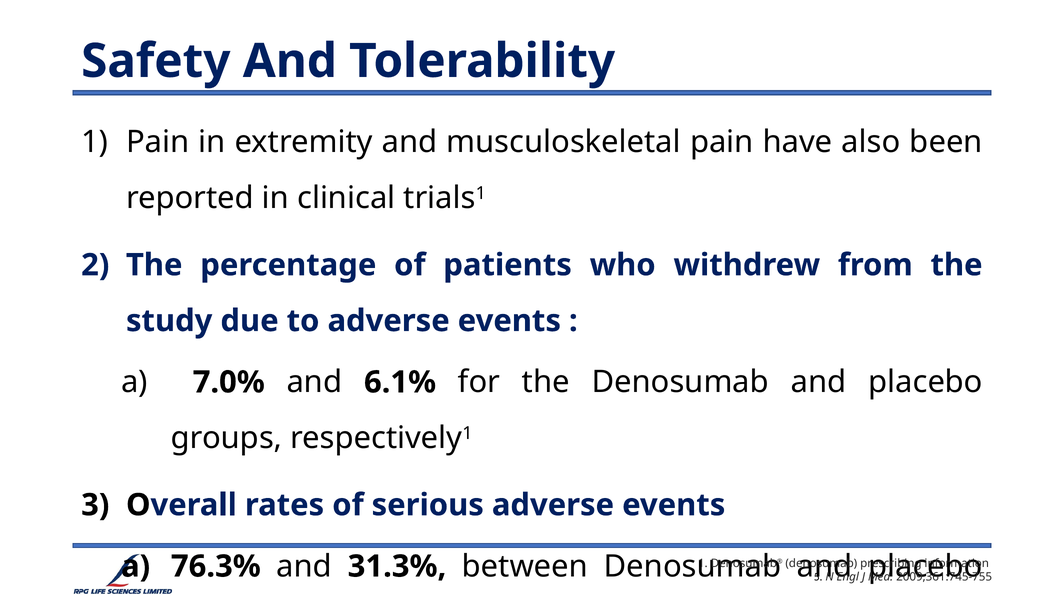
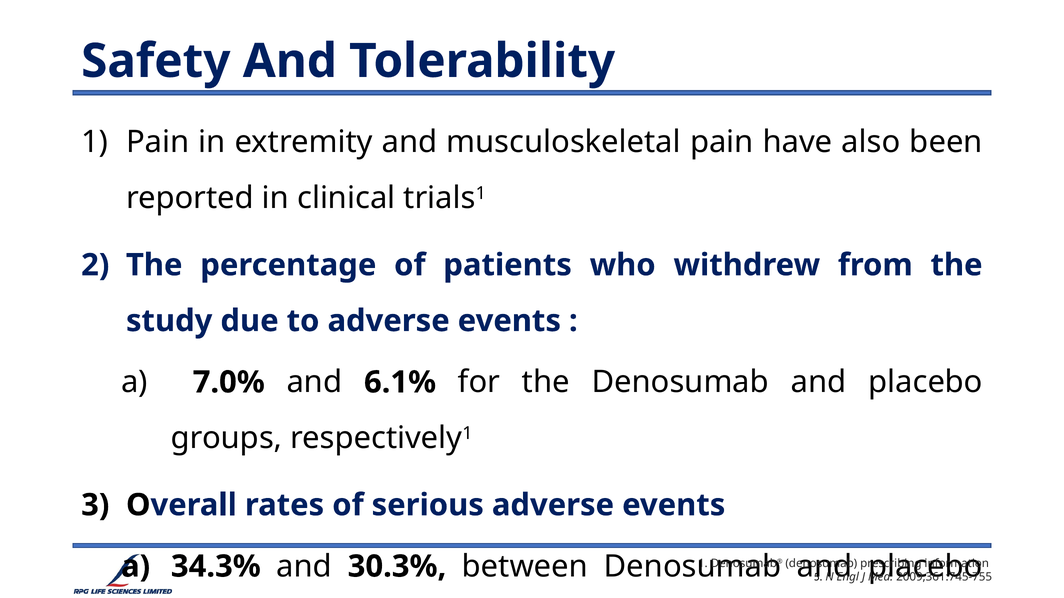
76.3%: 76.3% -> 34.3% (216, 567)
31.3%: 31.3% -> 30.3% (397, 567)
